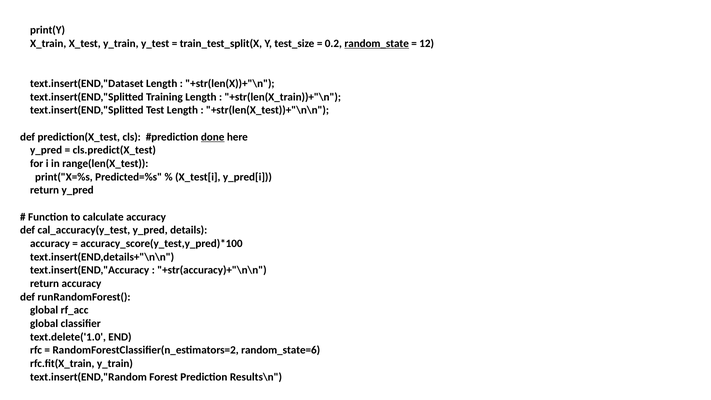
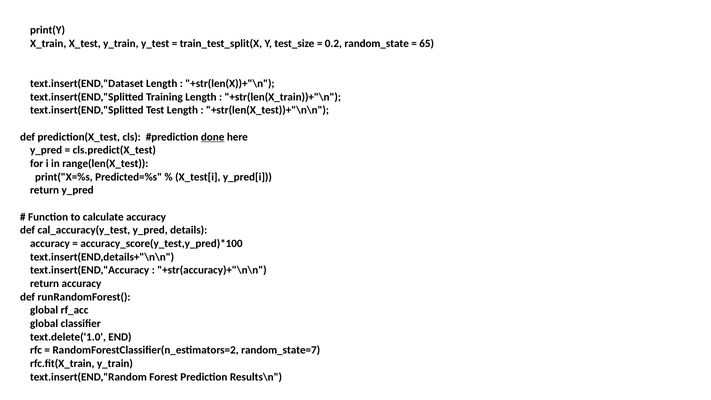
random_state underline: present -> none (377, 44)
12: 12 -> 65 (427, 44)
random_state=6: random_state=6 -> random_state=7 (281, 350)
